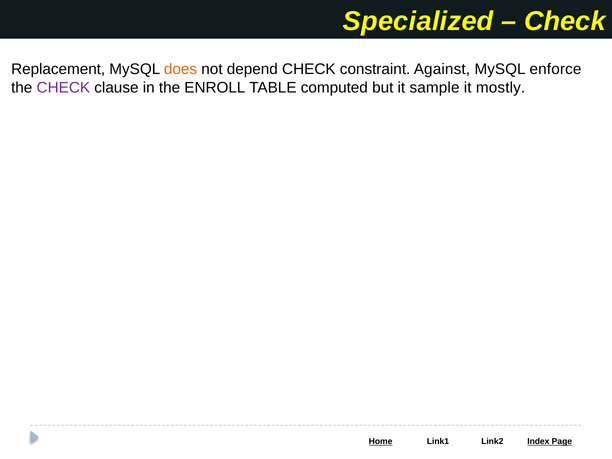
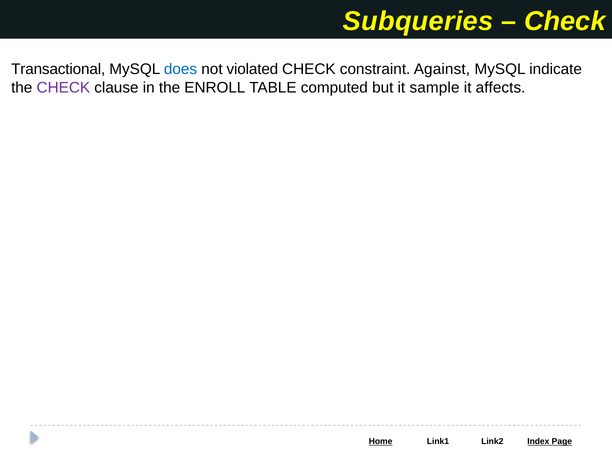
Specialized: Specialized -> Subqueries (418, 21)
Replacement: Replacement -> Transactional (58, 69)
does colour: orange -> blue (181, 69)
depend: depend -> violated (252, 69)
enforce: enforce -> indicate (556, 69)
mostly: mostly -> affects (501, 88)
